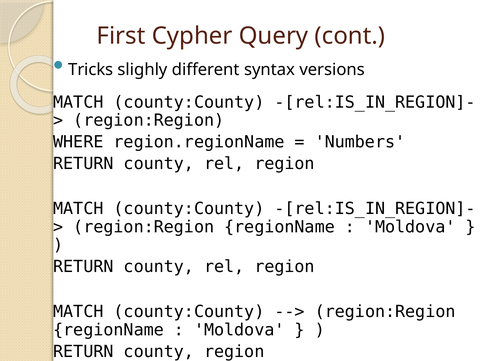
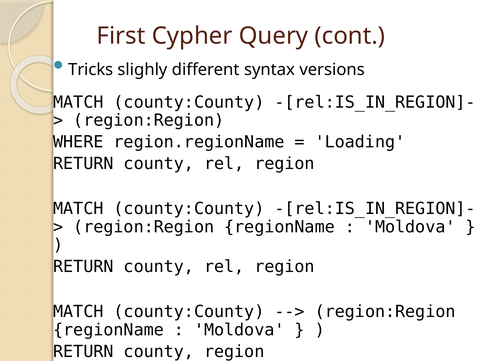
Numbers: Numbers -> Loading (360, 142)
